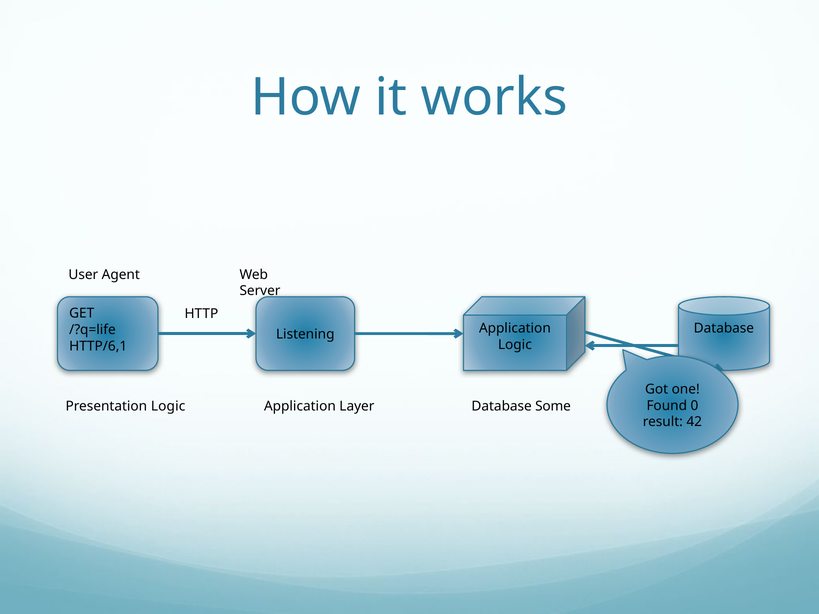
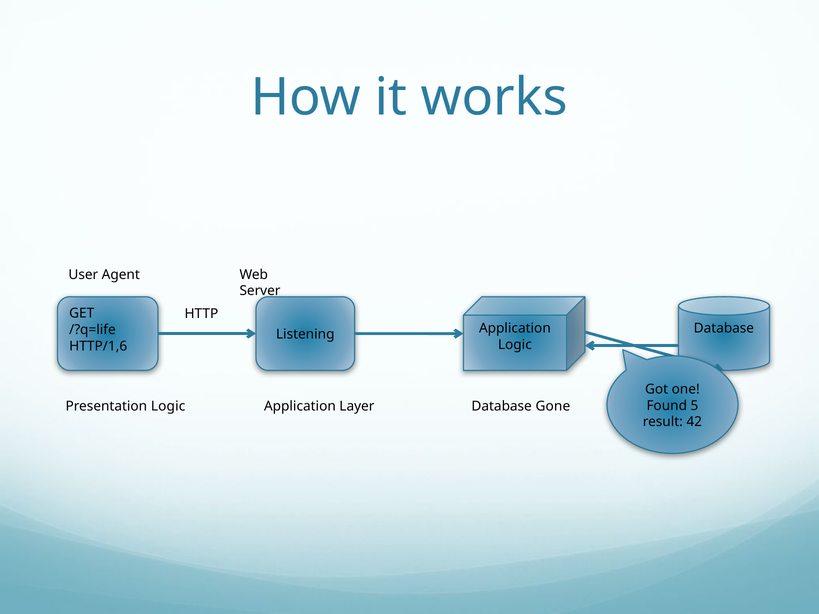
HTTP/6,1: HTTP/6,1 -> HTTP/1,6 (98, 346)
0: 0 -> 5 (694, 406)
Some: Some -> Gone (553, 407)
